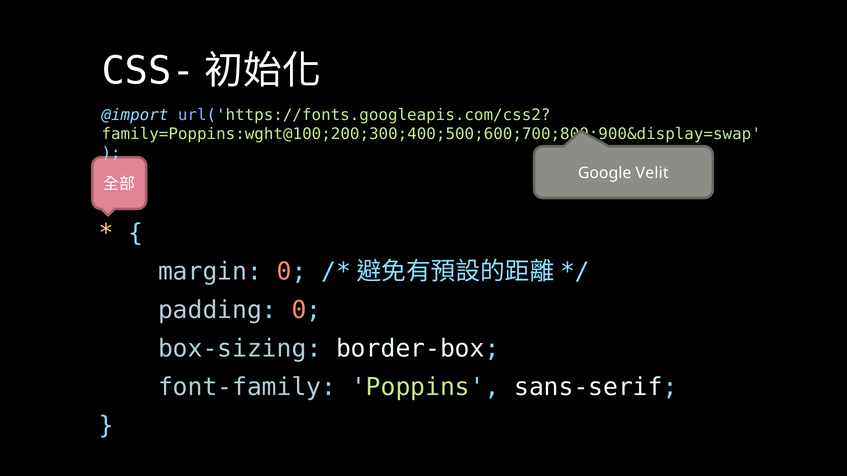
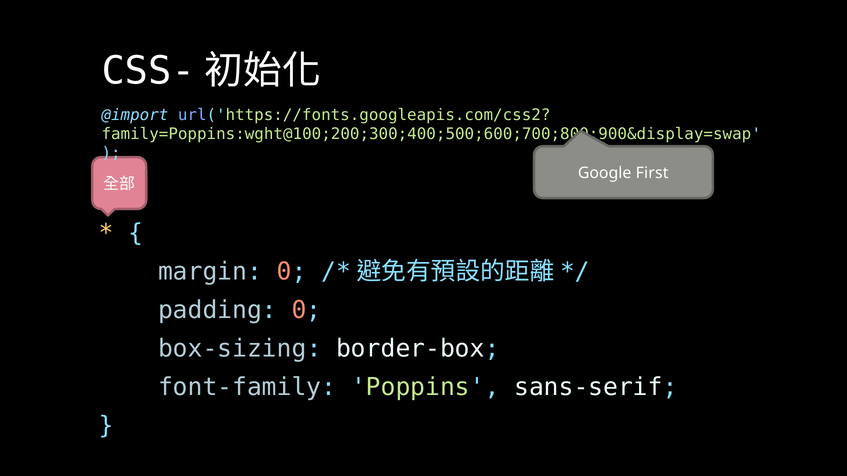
Velit: Velit -> First (652, 173)
